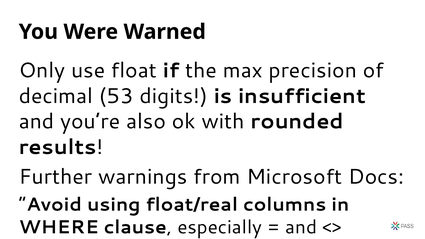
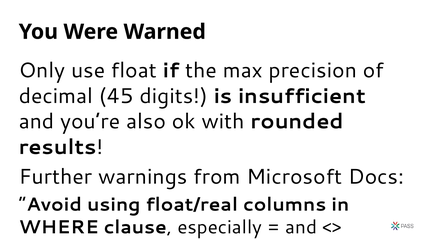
53: 53 -> 45 (116, 96)
